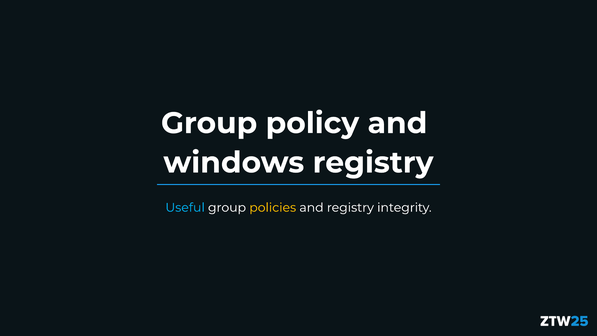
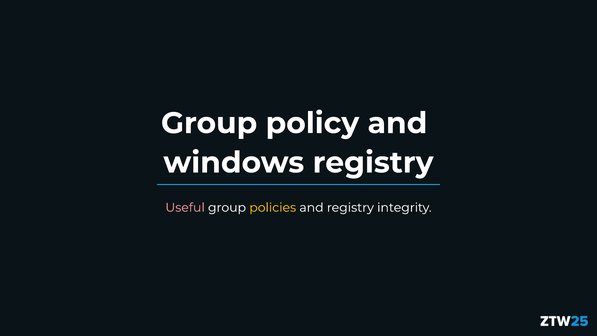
Useful colour: light blue -> pink (185, 207)
